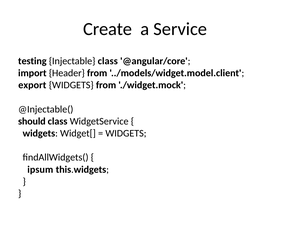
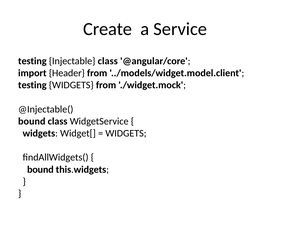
export: export -> testing (32, 85)
should: should -> bound (32, 122)
ipsum: ipsum -> bound (40, 170)
